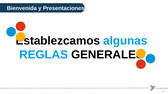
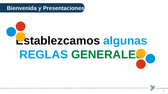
GENERALES colour: black -> green (107, 55)
